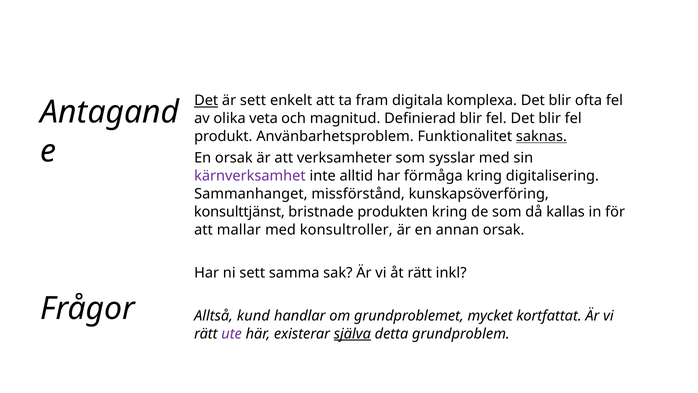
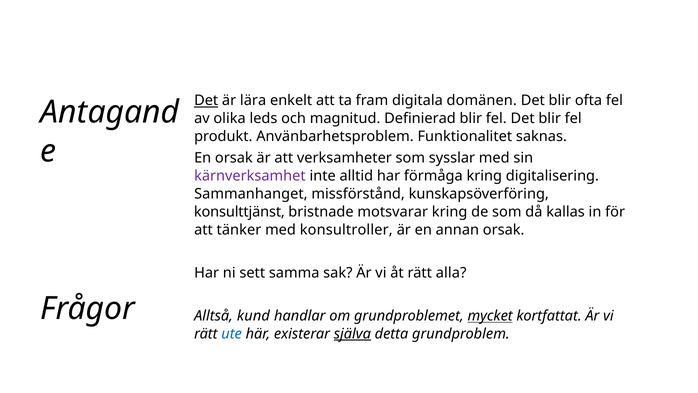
är sett: sett -> lära (253, 101)
komplexa: komplexa -> domänen (482, 101)
veta: veta -> leds (263, 118)
saknas underline: present -> none (541, 136)
produkten: produkten -> motsvarar (393, 212)
mallar: mallar -> tänker (239, 230)
inkl: inkl -> alla (451, 273)
mycket underline: none -> present (490, 316)
ute colour: purple -> blue (232, 334)
